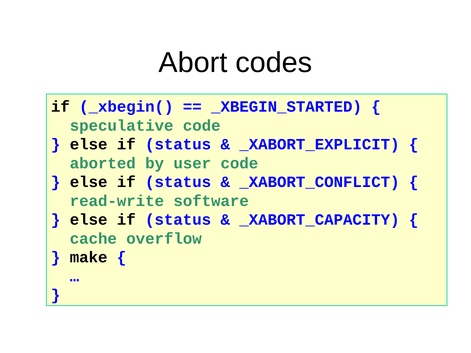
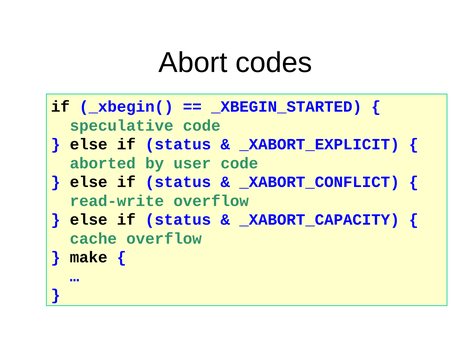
read-write software: software -> overflow (211, 201)
